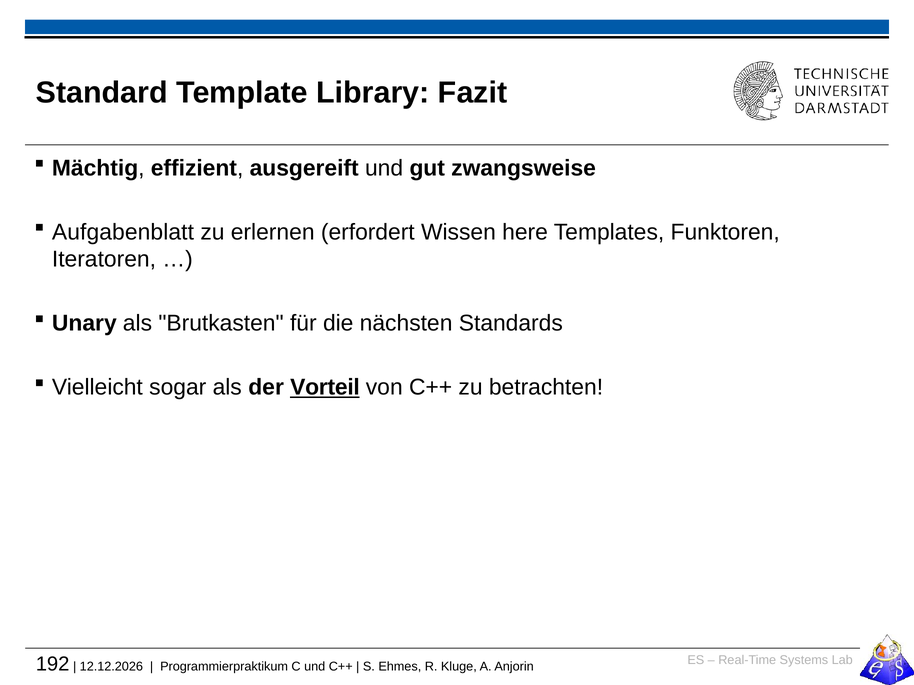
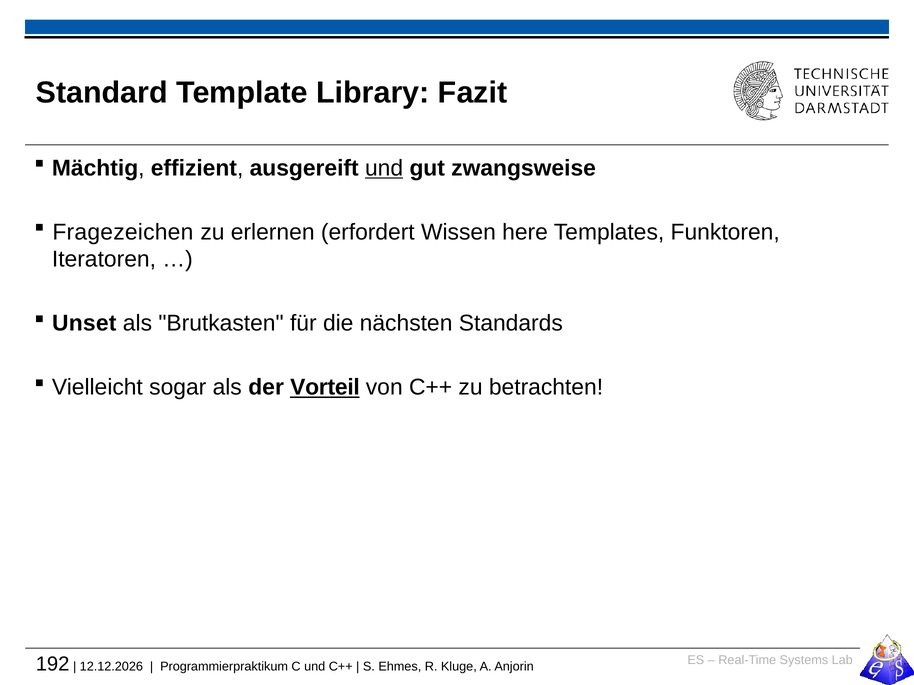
und underline: none -> present (384, 168)
Aufgabenblatt: Aufgabenblatt -> Fragezeichen (123, 232)
Unary: Unary -> Unset (84, 324)
